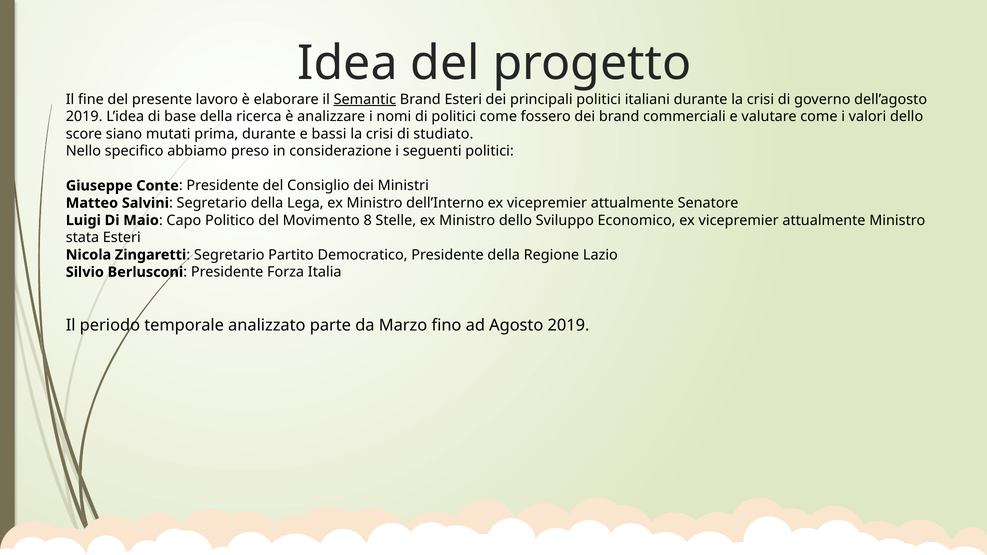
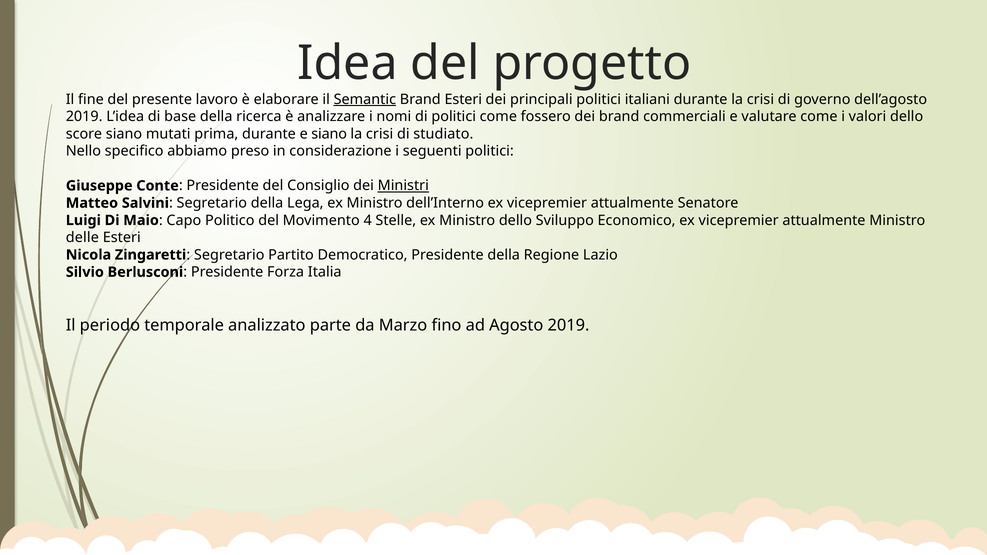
e bassi: bassi -> siano (329, 134)
Ministri underline: none -> present (403, 186)
8: 8 -> 4 (368, 220)
stata: stata -> delle (82, 238)
